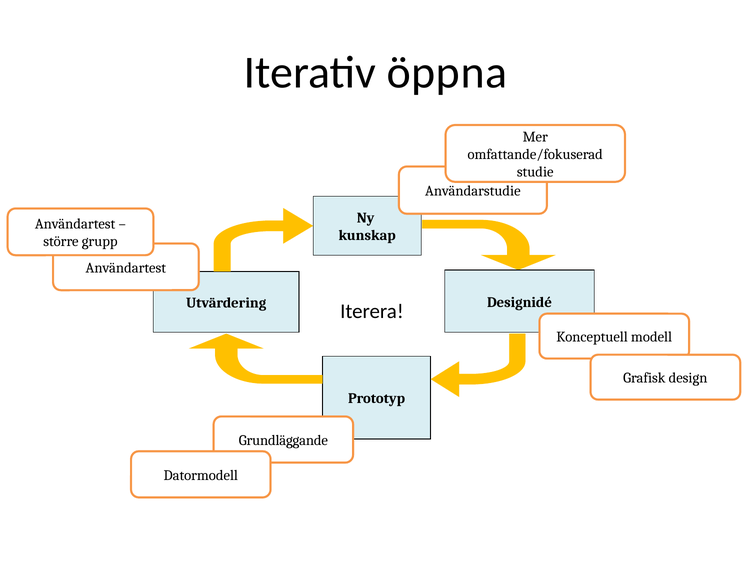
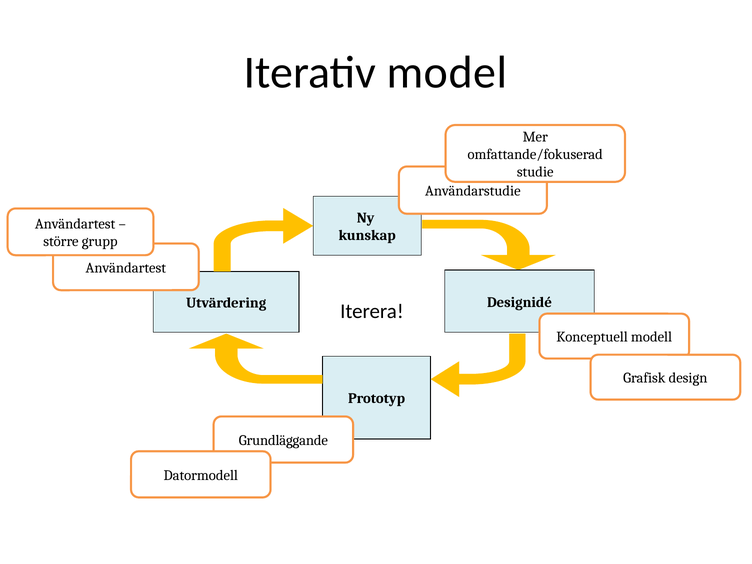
öppna: öppna -> model (447, 73)
